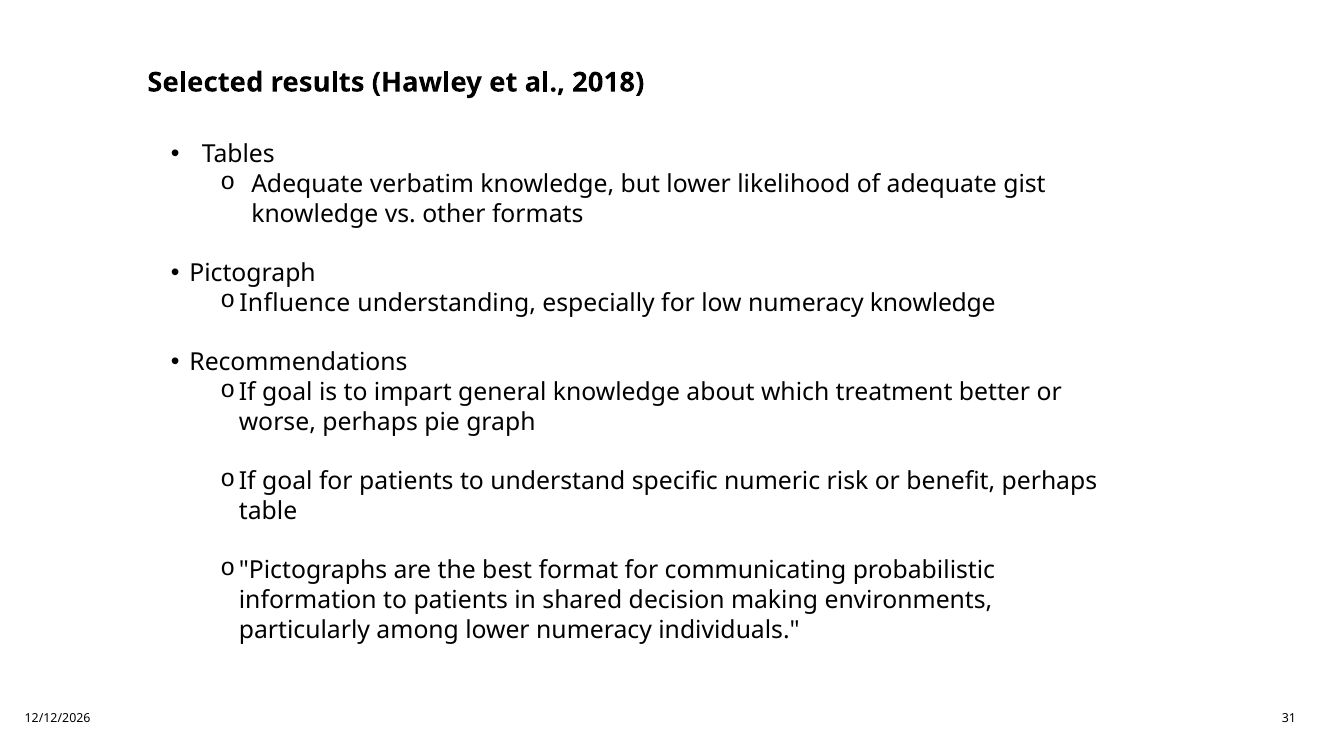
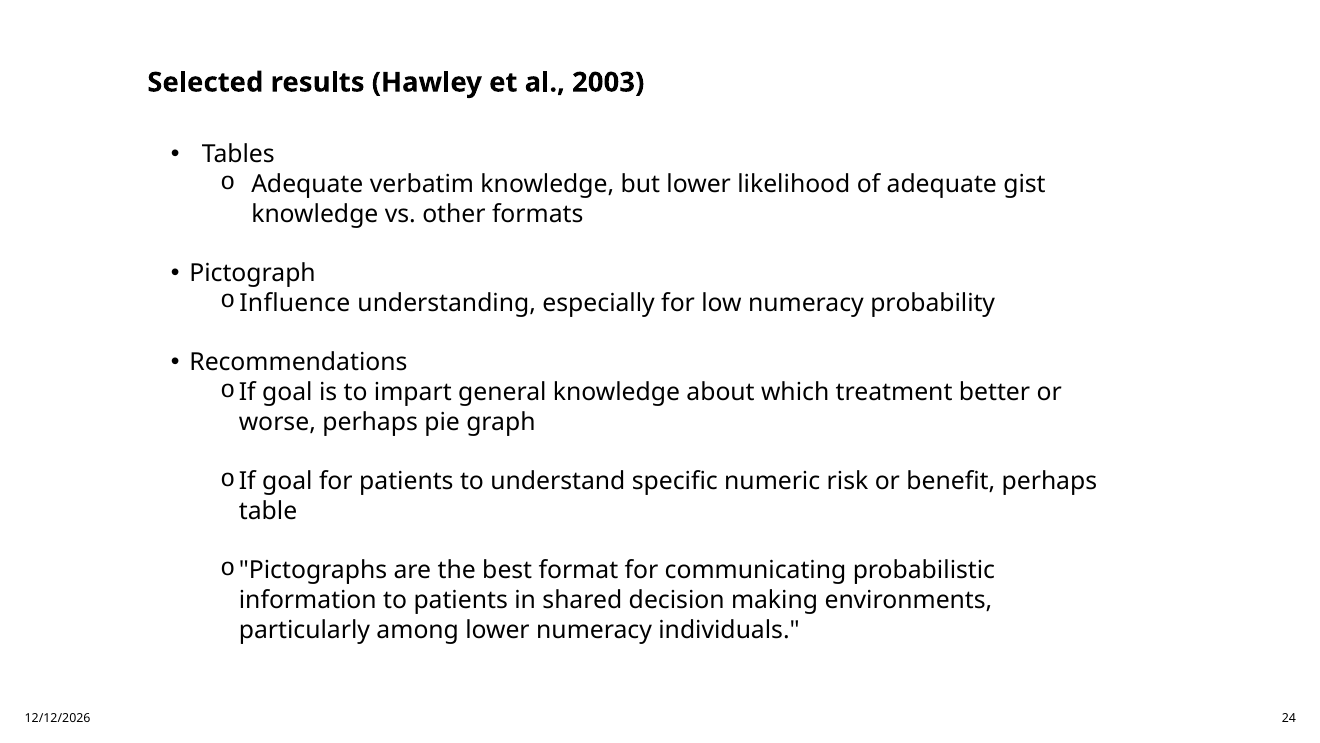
2018: 2018 -> 2003 (608, 82)
numeracy knowledge: knowledge -> probability (933, 303)
31: 31 -> 24 (1289, 718)
